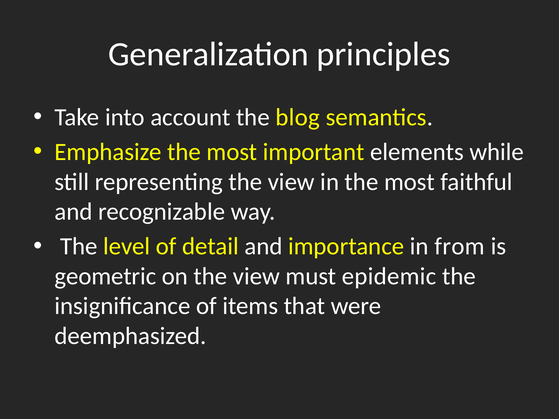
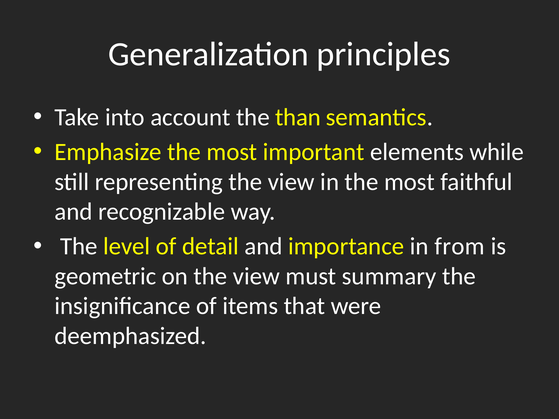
blog: blog -> than (298, 117)
epidemic: epidemic -> summary (389, 276)
